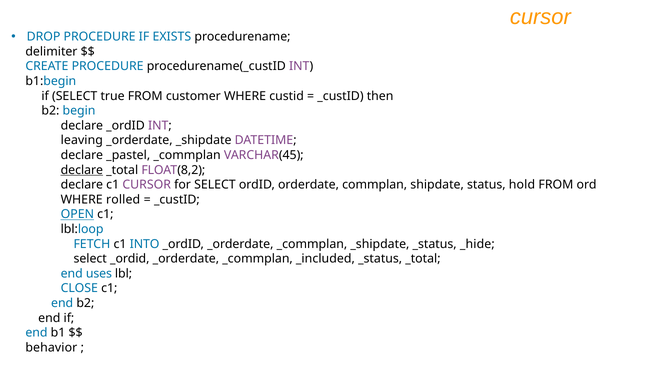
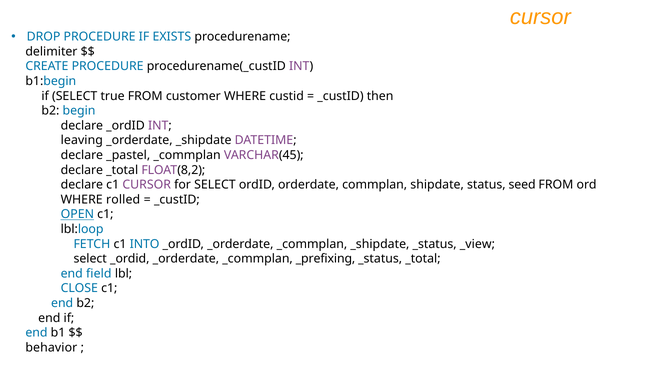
declare underline: present -> none (82, 170)
hold: hold -> seed (522, 185)
_hide: _hide -> _view (477, 244)
_included: _included -> _prefixing (326, 259)
uses: uses -> field (99, 274)
